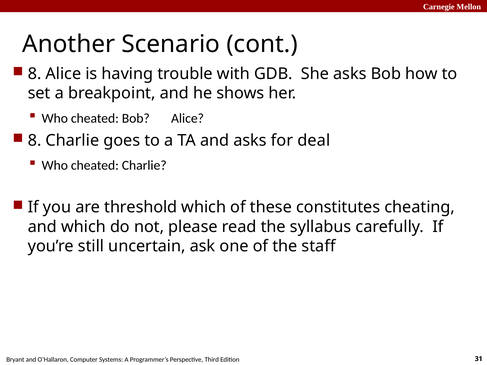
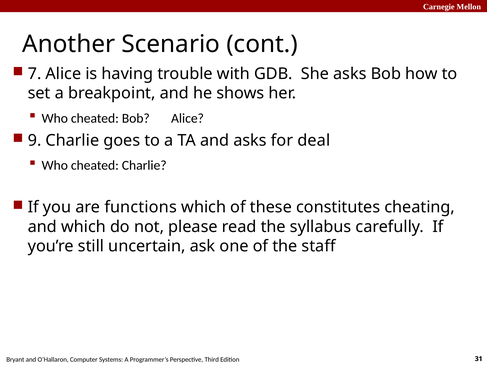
8: 8 -> 7 (35, 74)
8: 8 -> 9 (35, 140)
threshold: threshold -> functions (141, 207)
